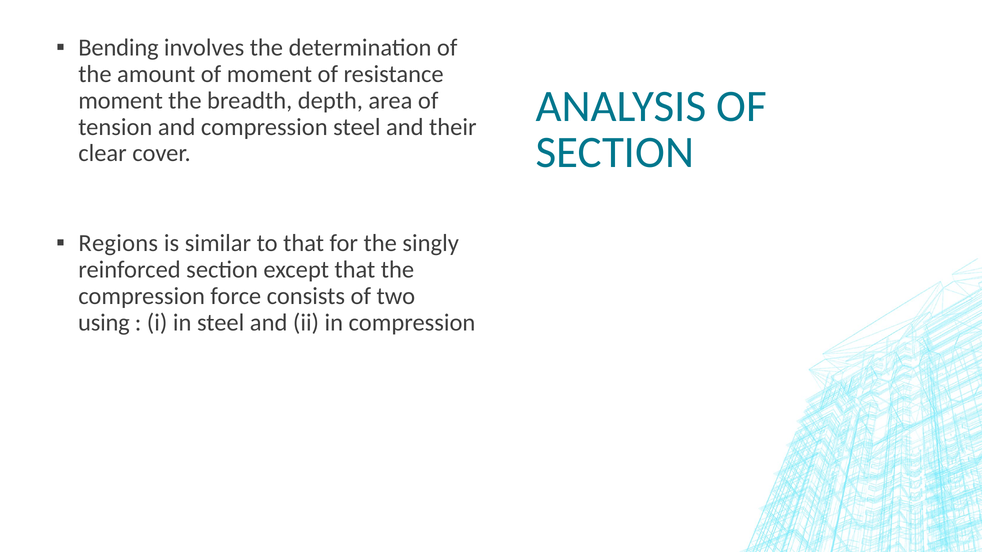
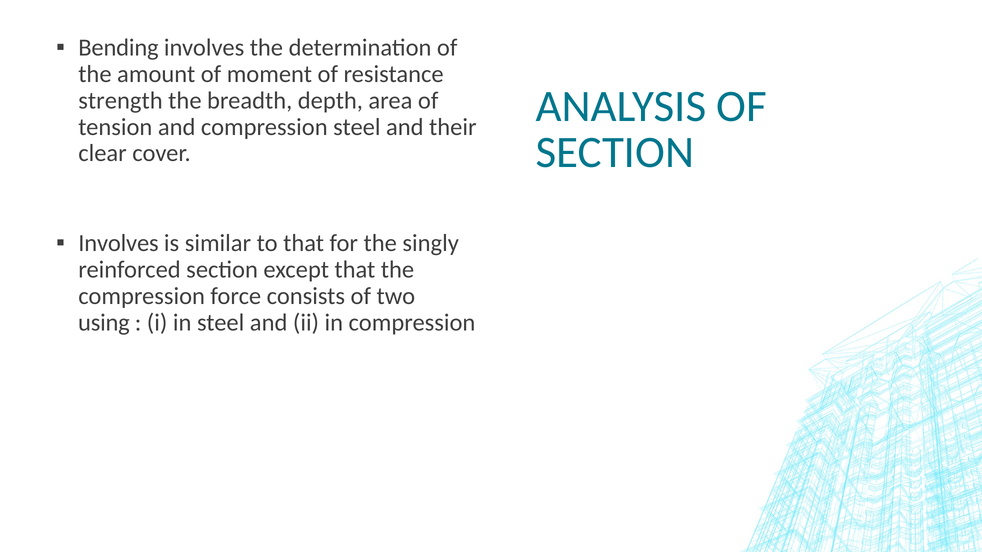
moment: moment -> strength (121, 100)
Regions: Regions -> Involves (118, 243)
